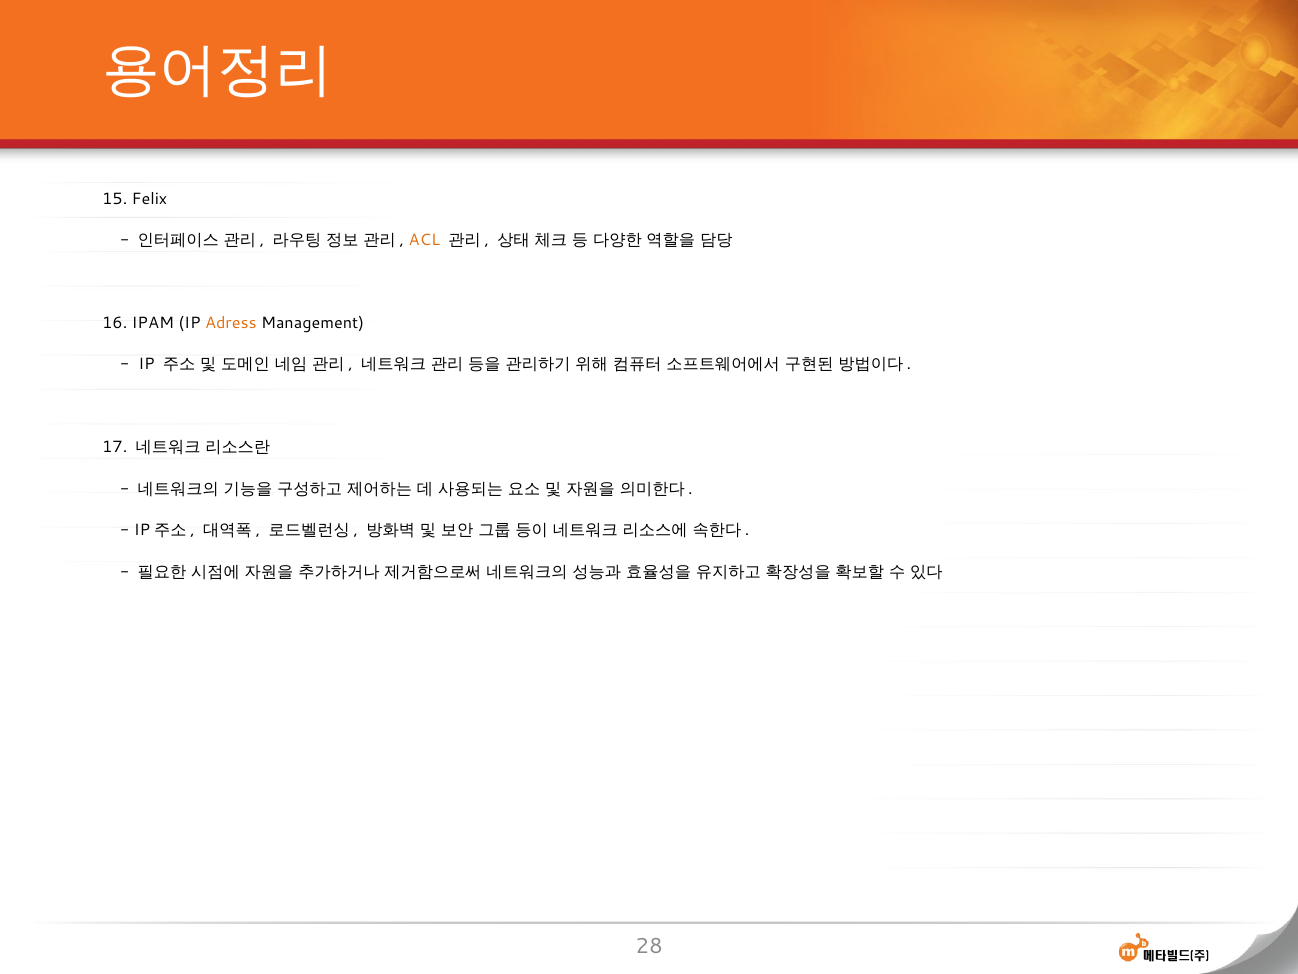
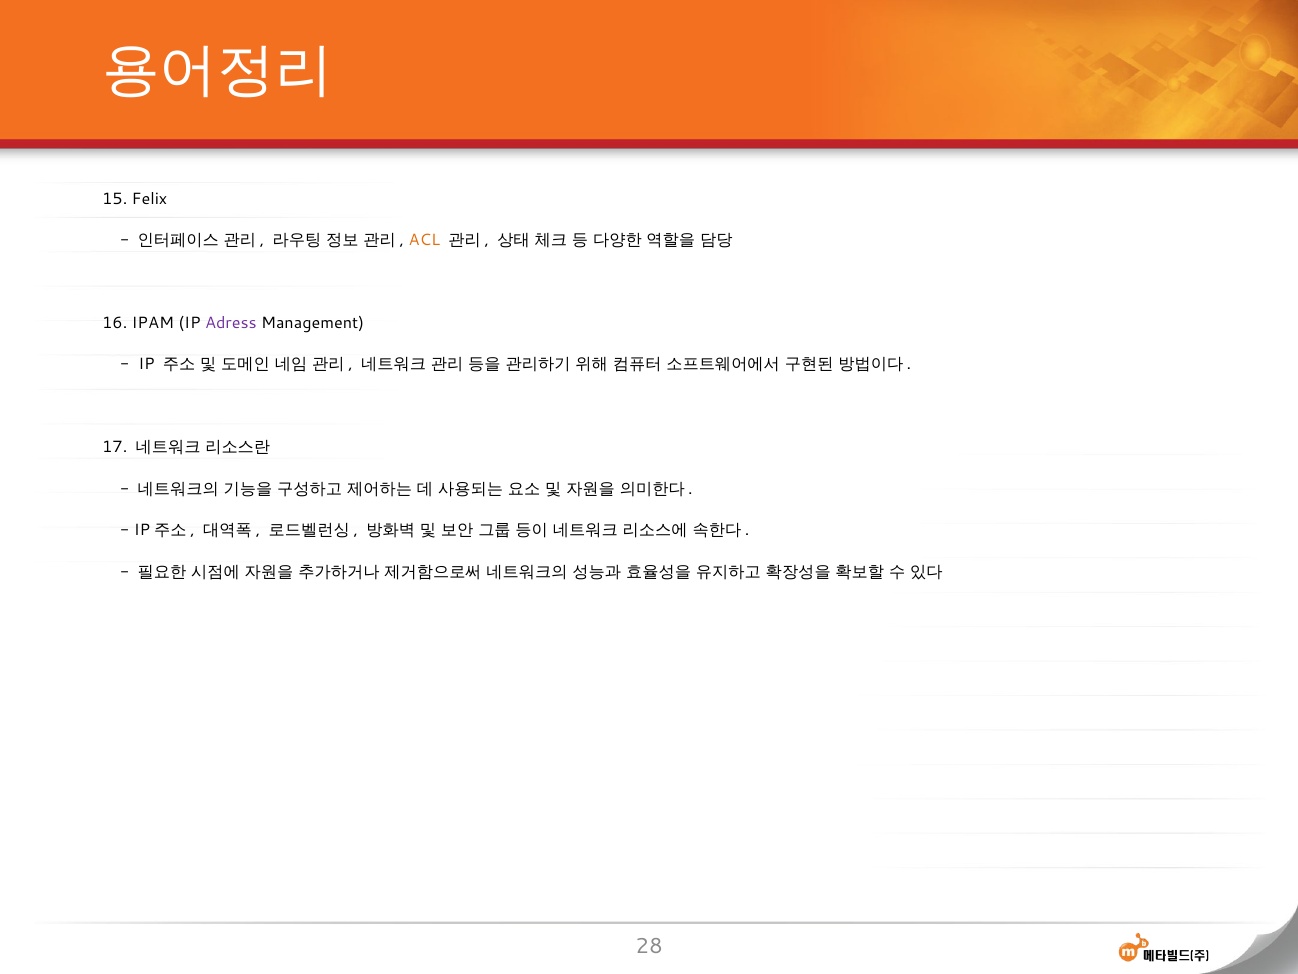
Adress colour: orange -> purple (231, 323)
